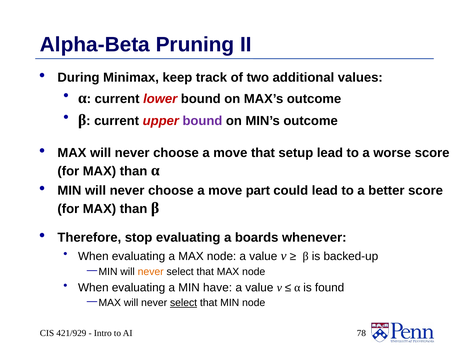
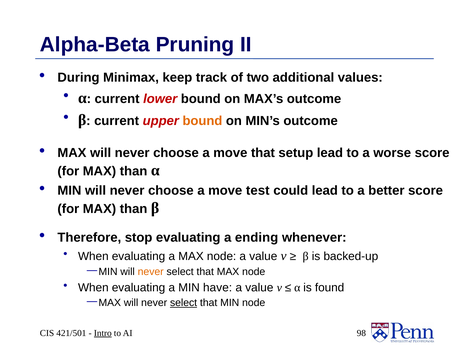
bound colour: purple -> orange (202, 121)
part: part -> test (258, 190)
boards: boards -> ending (257, 237)
421/929: 421/929 -> 421/501 (71, 333)
Intro underline: none -> present (103, 333)
78: 78 -> 98 (361, 333)
